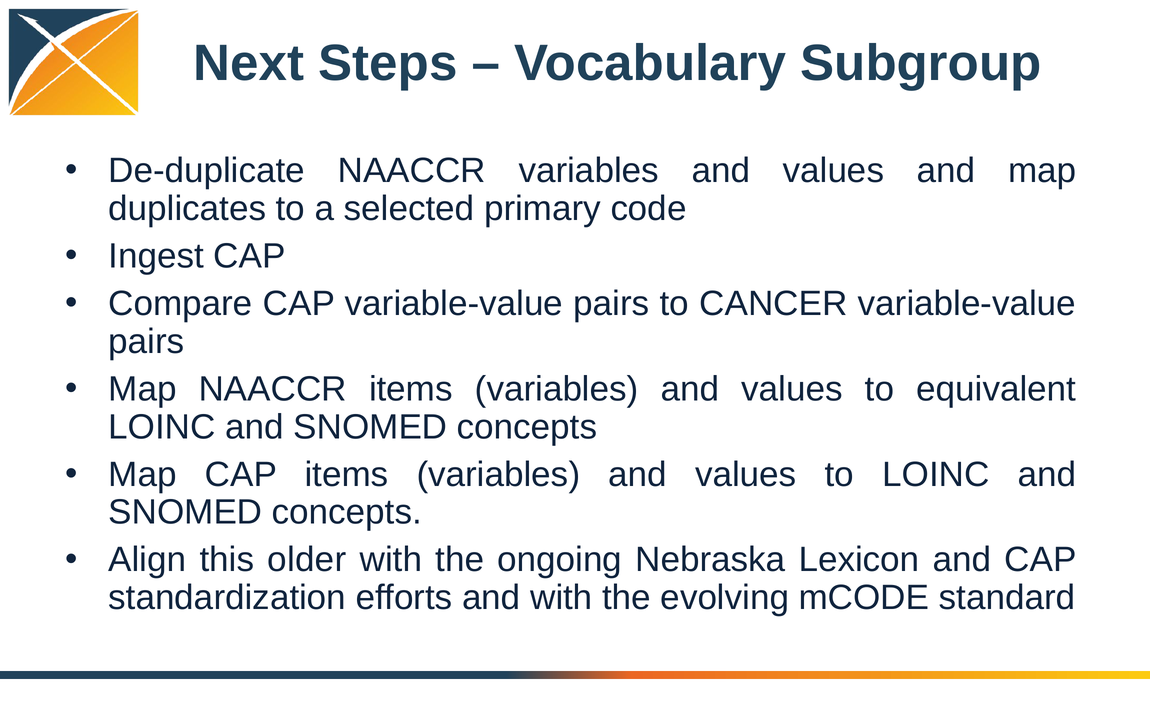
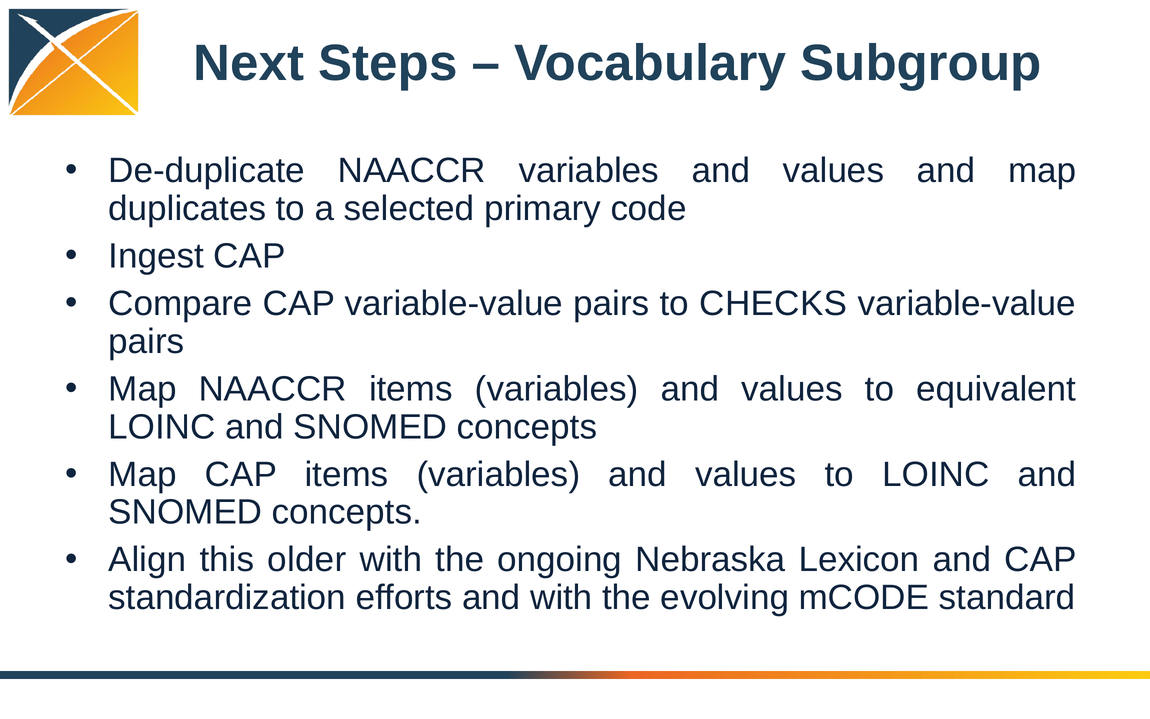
CANCER: CANCER -> CHECKS (773, 304)
